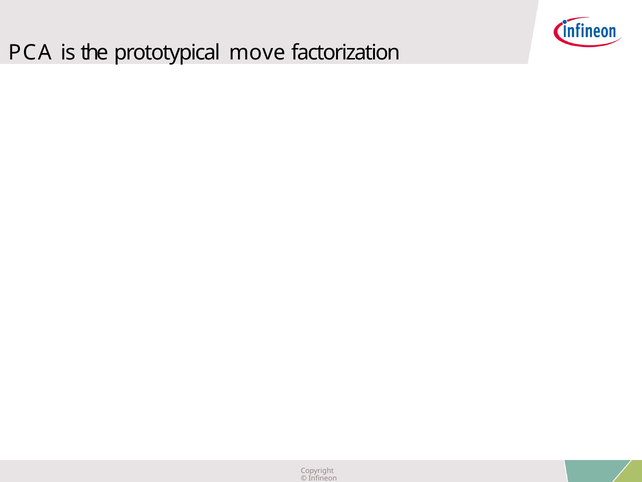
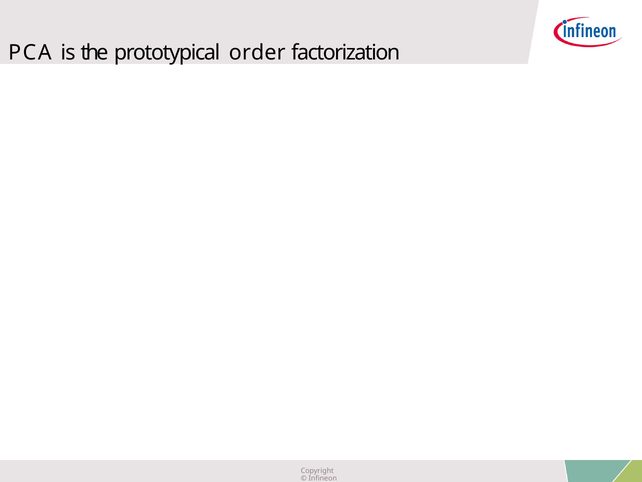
move: move -> order (257, 52)
